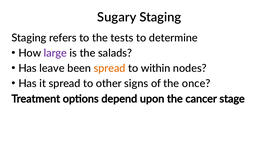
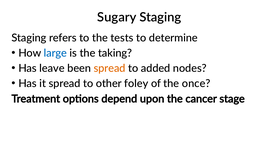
large colour: purple -> blue (55, 53)
salads: salads -> taking (115, 53)
within: within -> added (156, 68)
signs: signs -> foley (136, 84)
